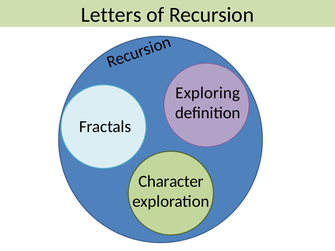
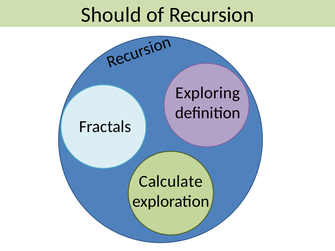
Letters: Letters -> Should (111, 15)
Character: Character -> Calculate (171, 181)
